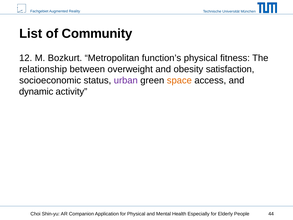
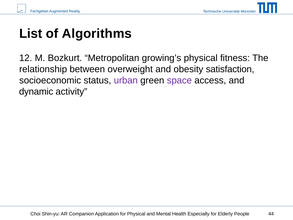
Community: Community -> Algorithms (97, 34)
function’s: function’s -> growing’s (162, 58)
space colour: orange -> purple (179, 80)
